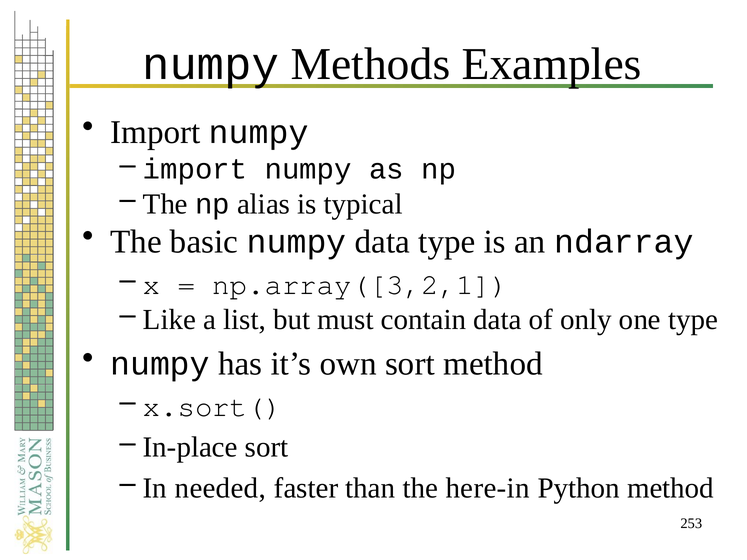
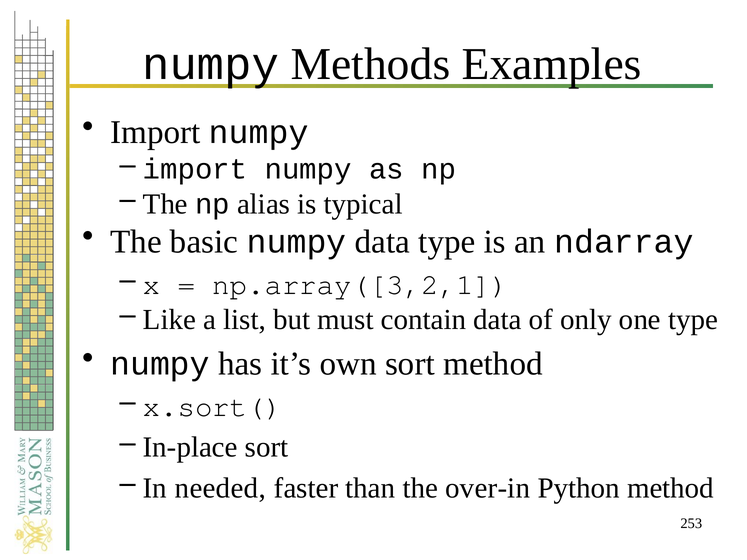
here-in: here-in -> over-in (488, 488)
